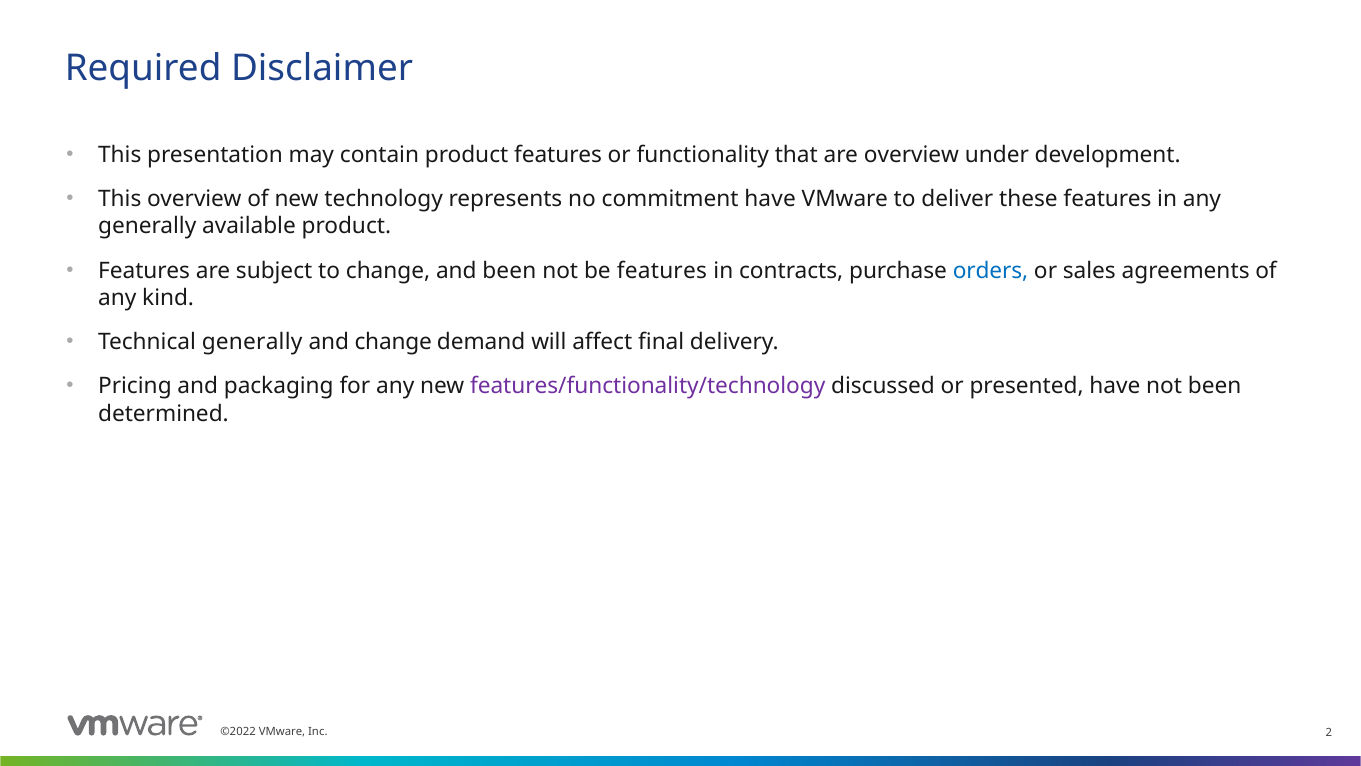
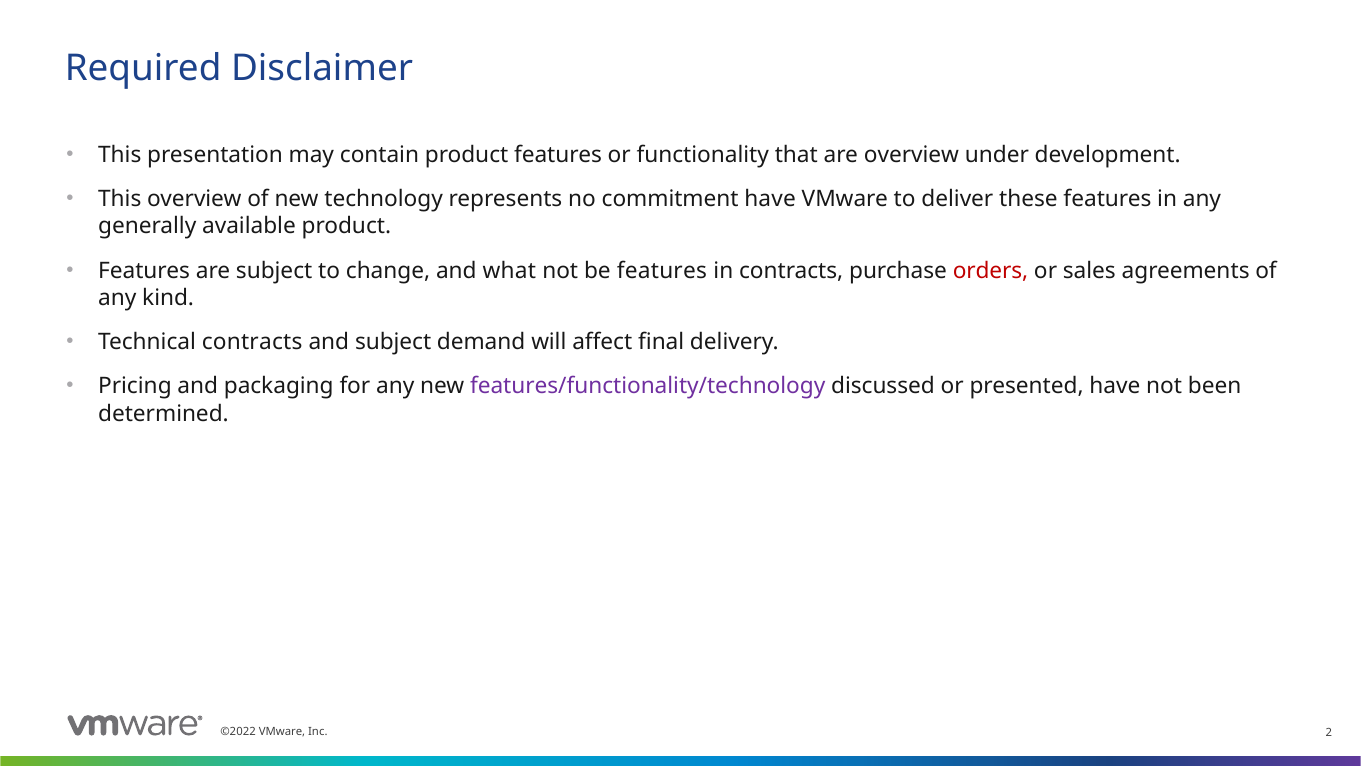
and been: been -> what (509, 271)
orders colour: blue -> red (991, 271)
Technical generally: generally -> contracts (252, 342)
and change: change -> subject (393, 342)
